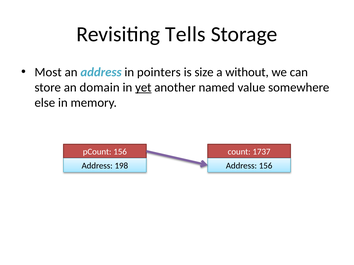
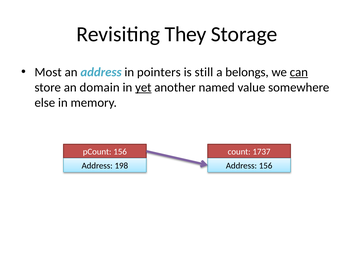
Tells: Tells -> They (186, 34)
size: size -> still (204, 72)
without: without -> belongs (247, 72)
can underline: none -> present (299, 72)
